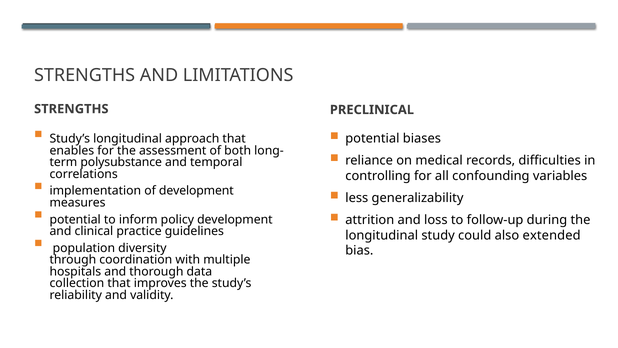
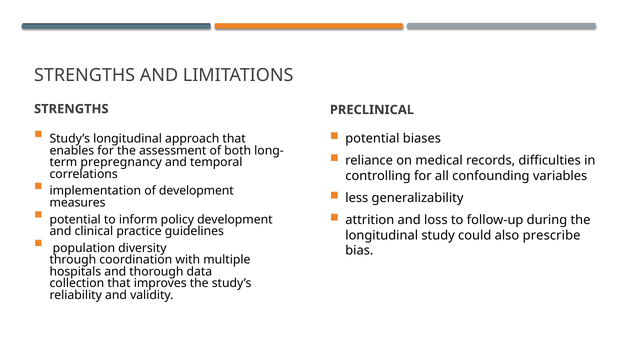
polysubstance: polysubstance -> prepregnancy (121, 162)
extended: extended -> prescribe (552, 235)
